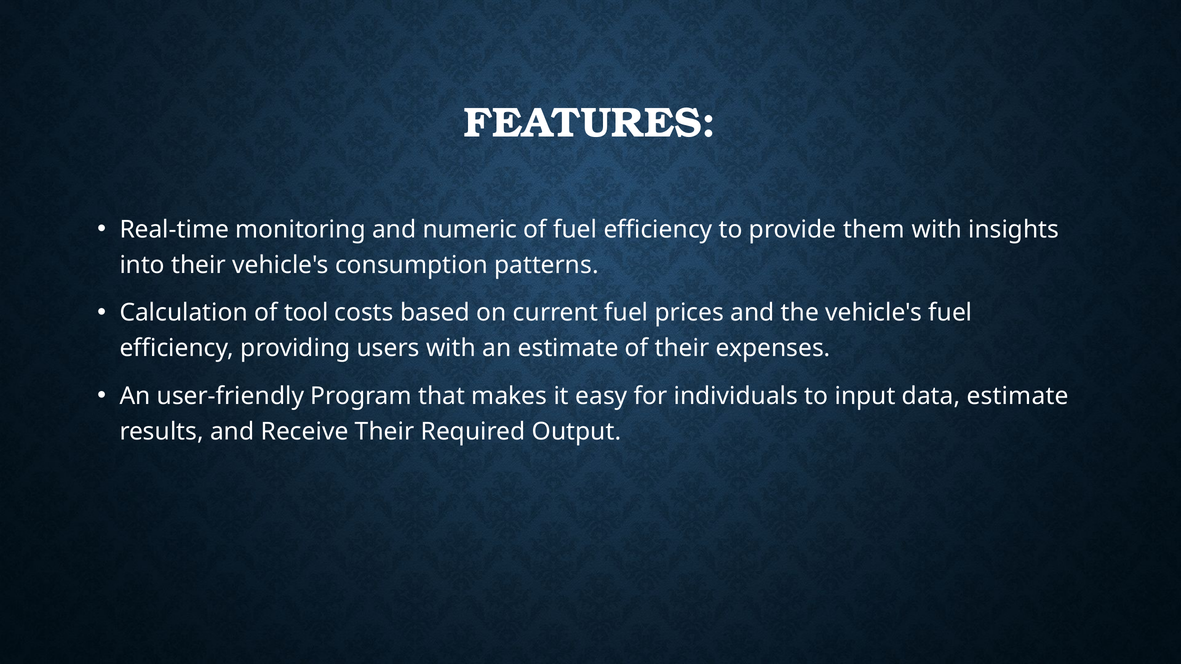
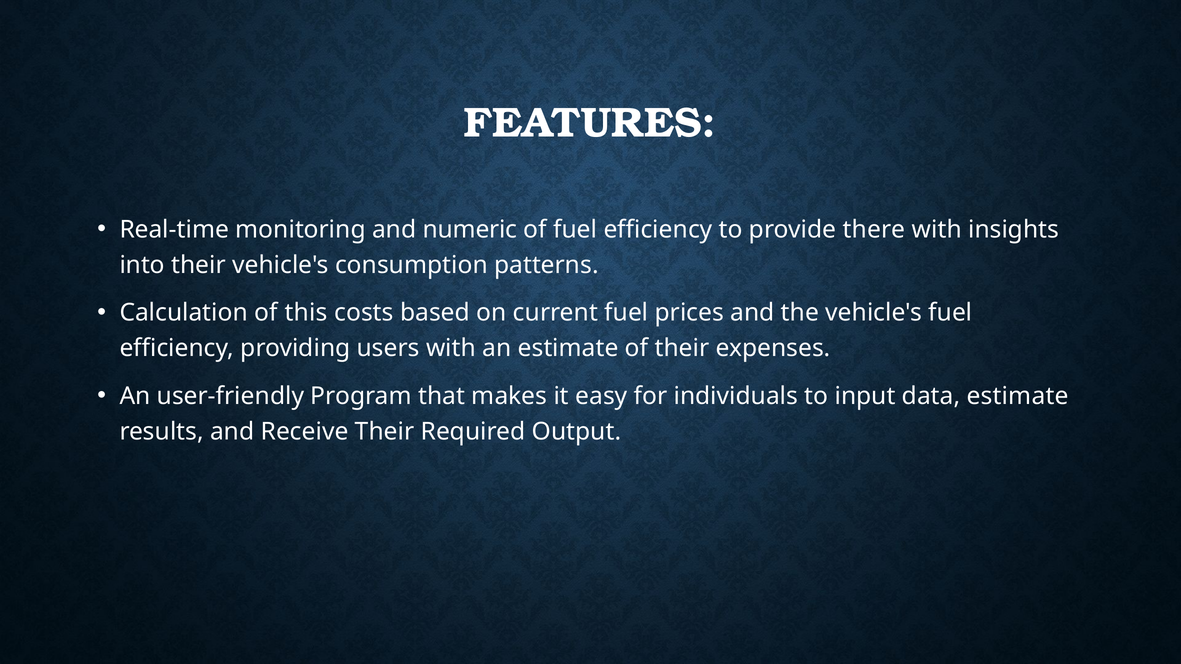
them: them -> there (874, 230)
tool: tool -> this (306, 313)
